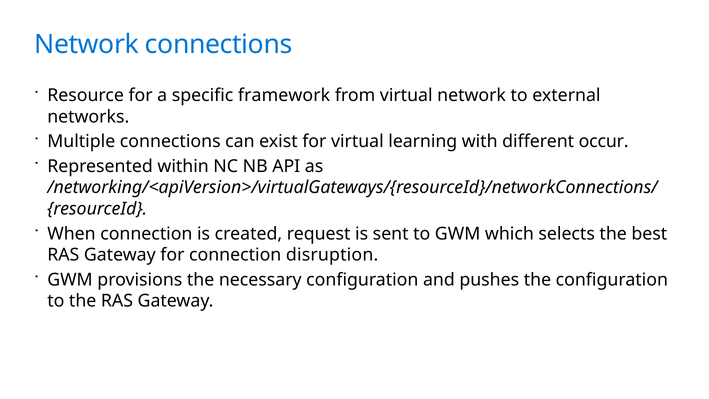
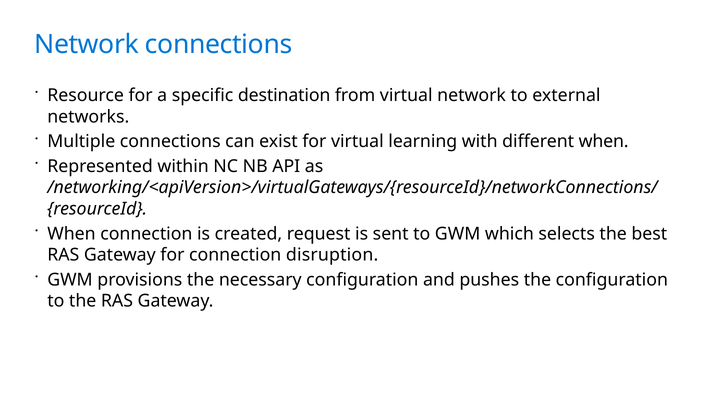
framework: framework -> destination (284, 95)
different occur: occur -> when (604, 141)
